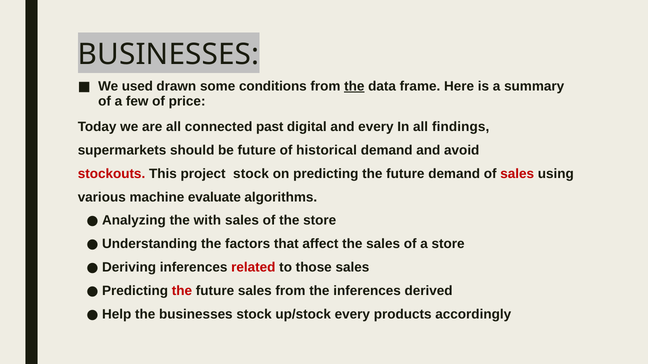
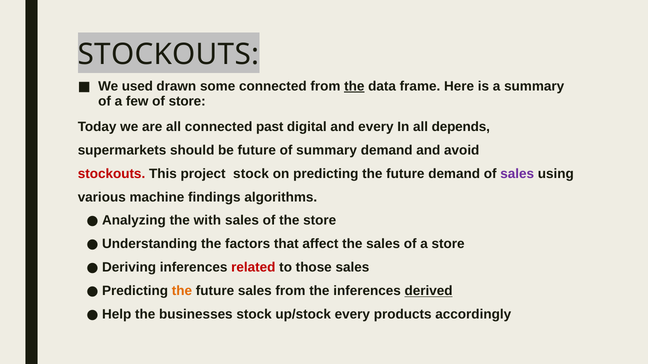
BUSINESSES: BUSINESSES -> STOCKOUTS (168, 54)
some conditions: conditions -> connected (273, 86)
of price: price -> store (187, 102)
findings: findings -> depends (461, 127)
of historical: historical -> summary (327, 150)
sales colour: red -> purple (517, 174)
evaluate: evaluate -> findings (214, 197)
the colour: red -> orange (182, 291)
derived underline: none -> present (429, 291)
